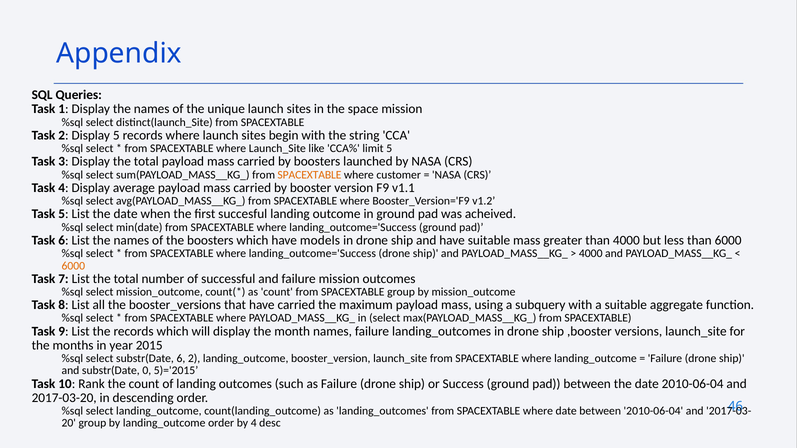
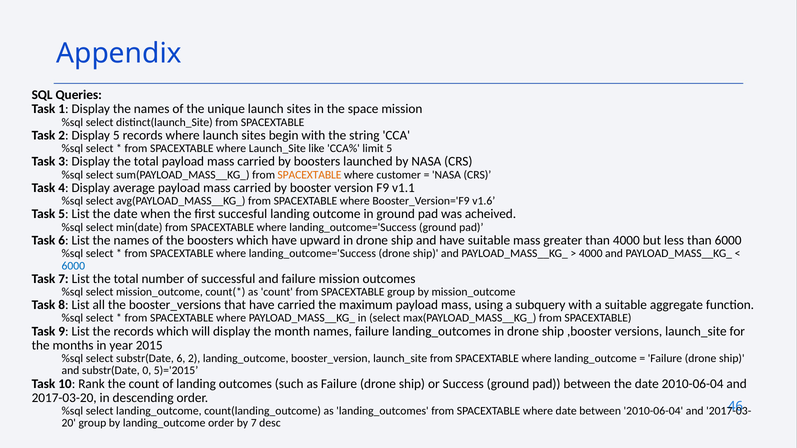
v1.2: v1.2 -> v1.6 (484, 201)
models: models -> upward (320, 240)
6000 colour: orange -> blue (73, 266)
by 4: 4 -> 7 (254, 423)
